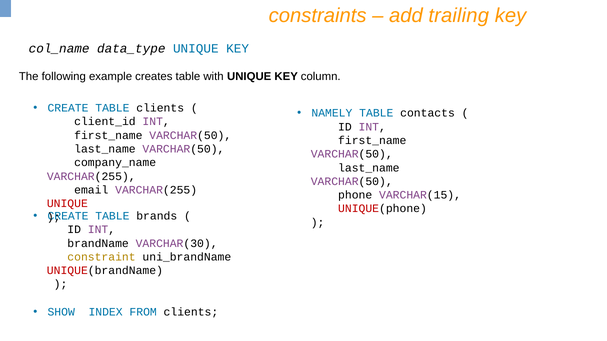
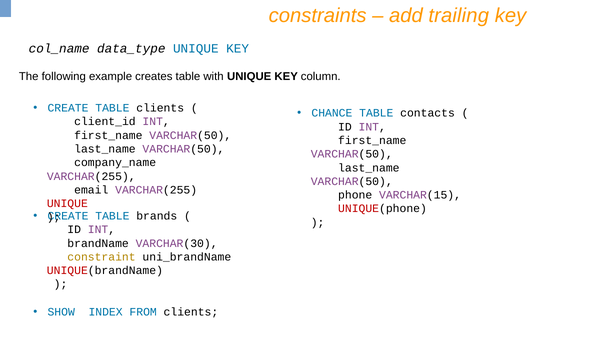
NAMELY: NAMELY -> CHANCE (332, 113)
